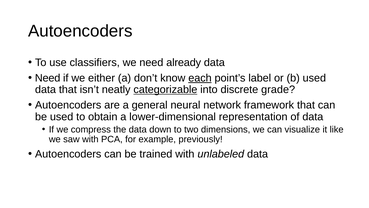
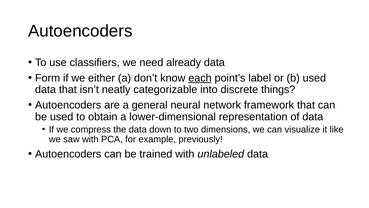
Need: Need -> Form (48, 78)
categorizable underline: present -> none (165, 89)
grade: grade -> things (278, 89)
